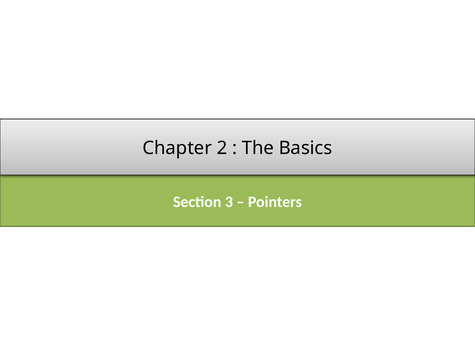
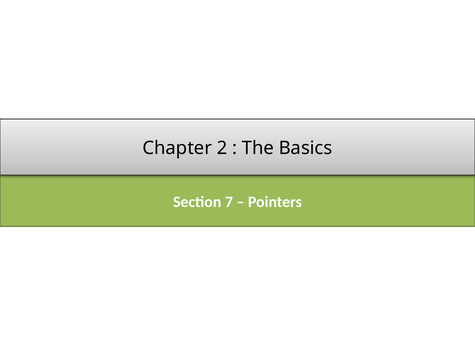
3: 3 -> 7 (229, 201)
